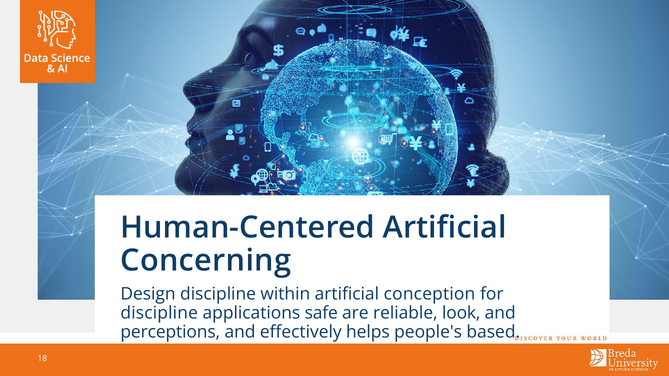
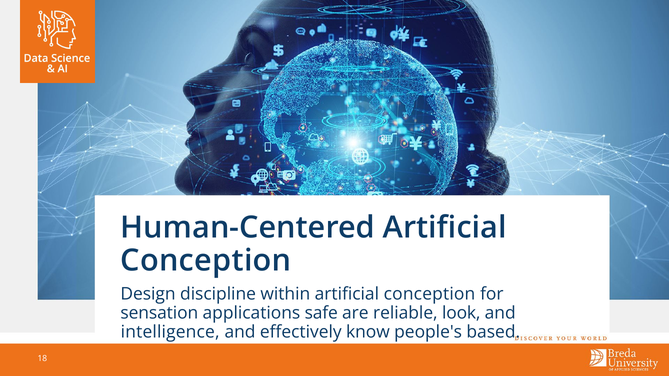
Concerning: Concerning -> Conception (206, 261)
discipline: discipline -> sensation (159, 313)
perceptions: perceptions -> intelligence (170, 332)
helps: helps -> know (368, 332)
